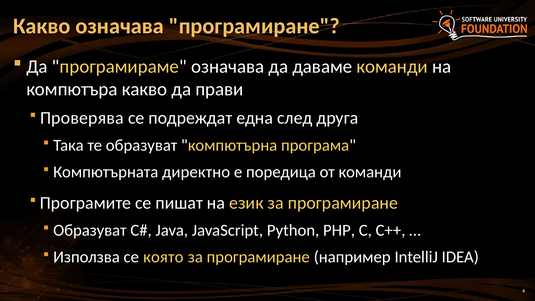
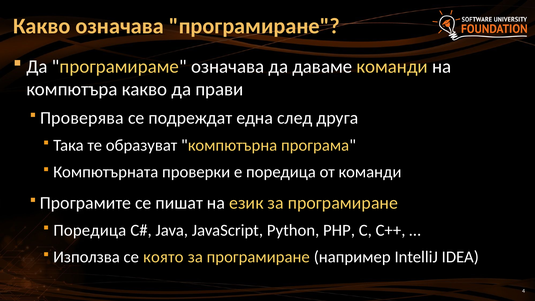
директно: директно -> проверки (196, 172)
Образуват: Образуват -> Поредица (90, 230)
